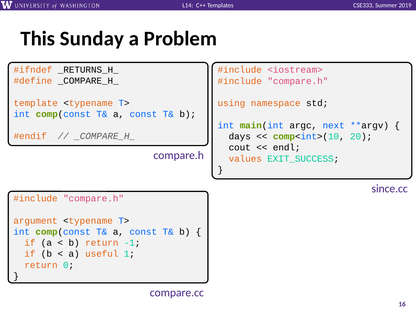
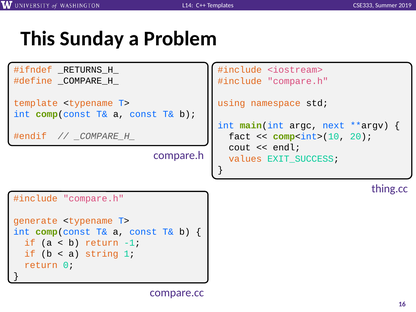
days: days -> fact (240, 136)
since.cc: since.cc -> thing.cc (390, 189)
argument: argument -> generate (35, 221)
useful: useful -> string (102, 254)
